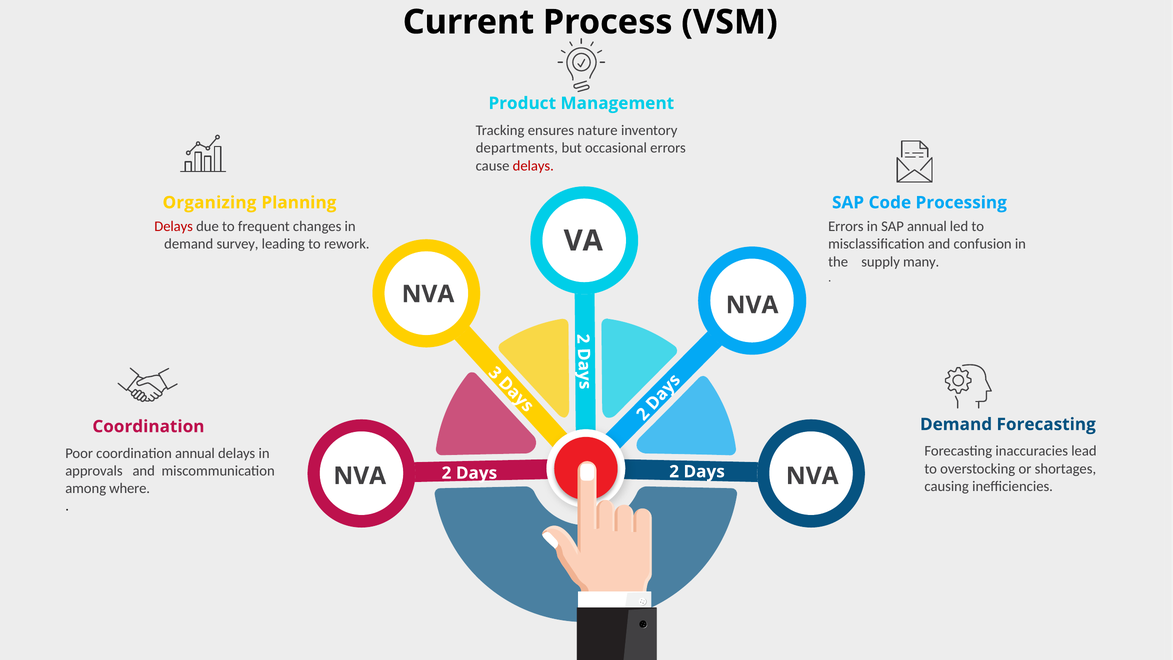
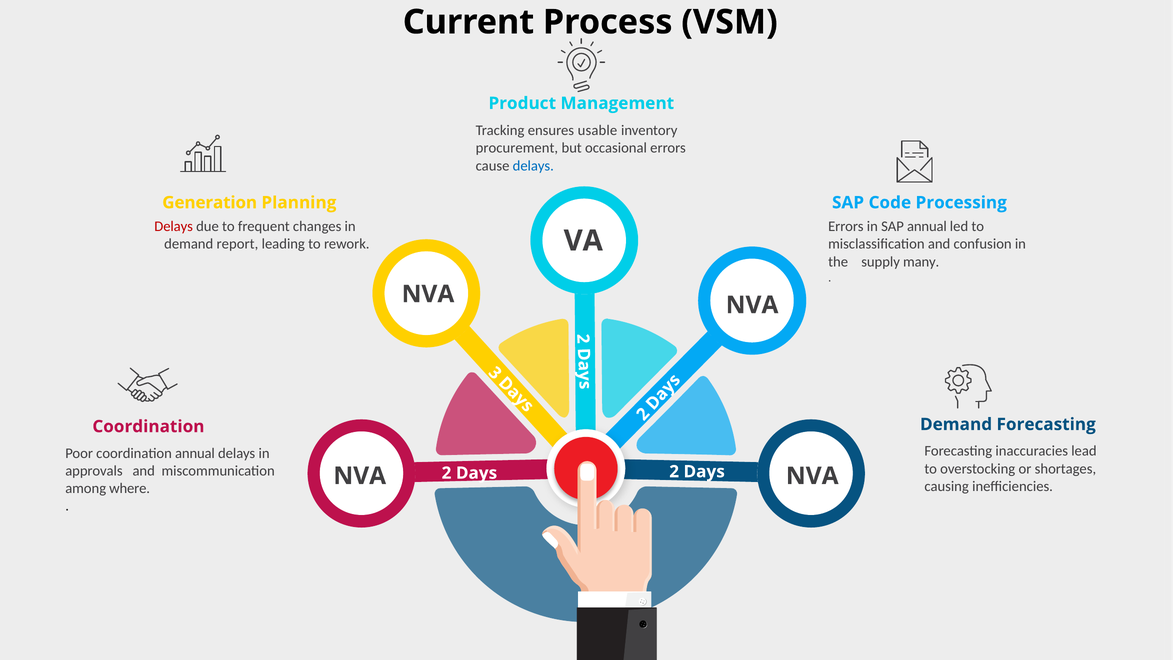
nature: nature -> usable (597, 131)
departments: departments -> procurement (517, 148)
delays colour: red -> blue (533, 166)
Organizing: Organizing -> Generation (210, 203)
survey: survey -> report (237, 244)
